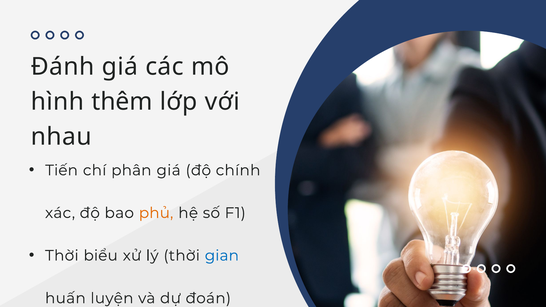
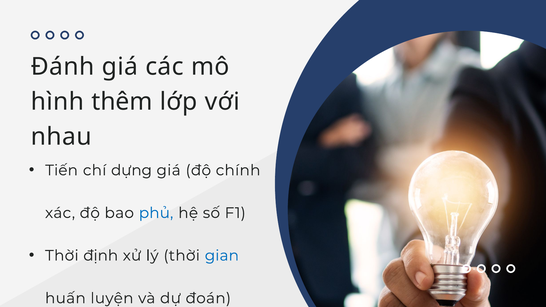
phân: phân -> dựng (131, 170)
phủ colour: orange -> blue (156, 213)
biểu: biểu -> định (101, 256)
